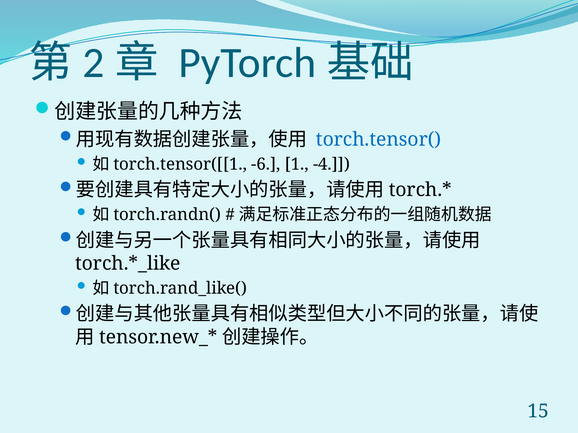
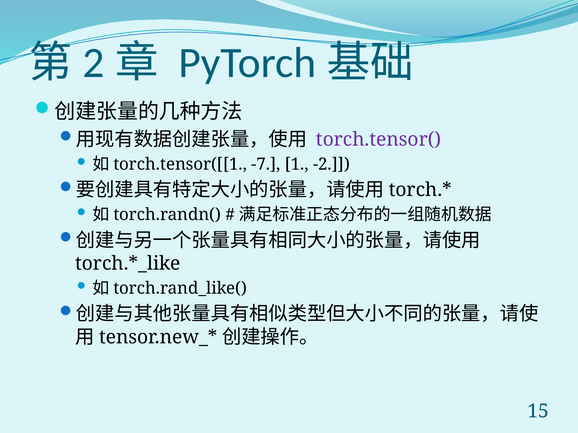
torch.tensor( colour: blue -> purple (379, 140)
-6: -6 -> -7 (266, 164)
-4: -4 -> -2 (331, 164)
